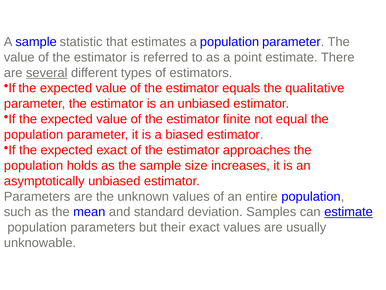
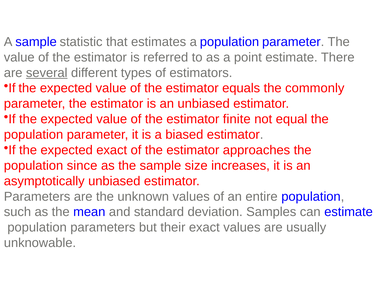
qualitative: qualitative -> commonly (315, 88)
holds: holds -> since (82, 165)
estimate underline: present -> none (349, 212)
